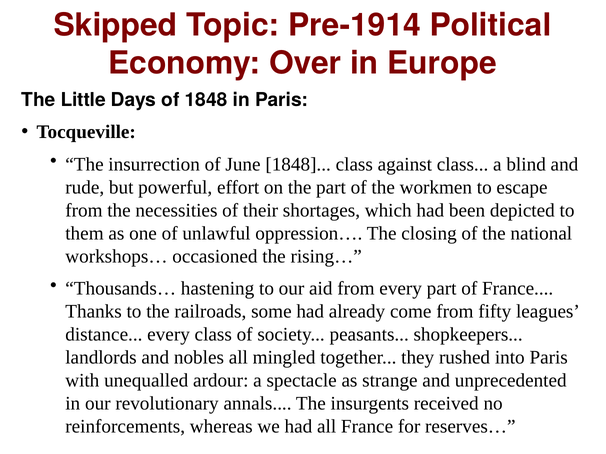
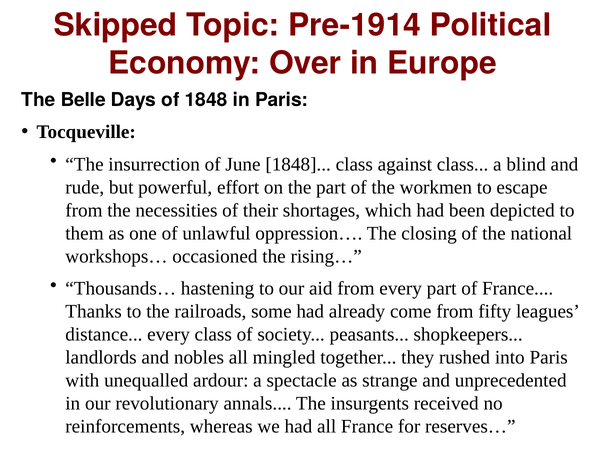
Little: Little -> Belle (83, 100)
